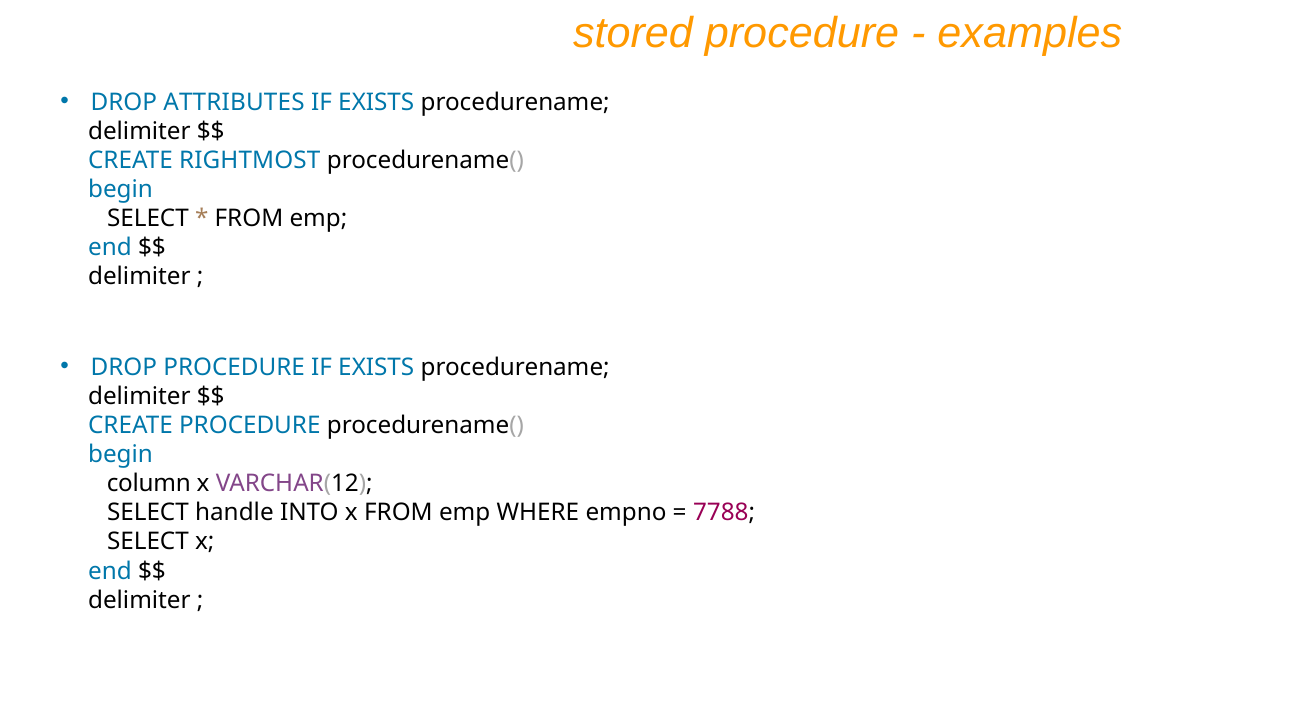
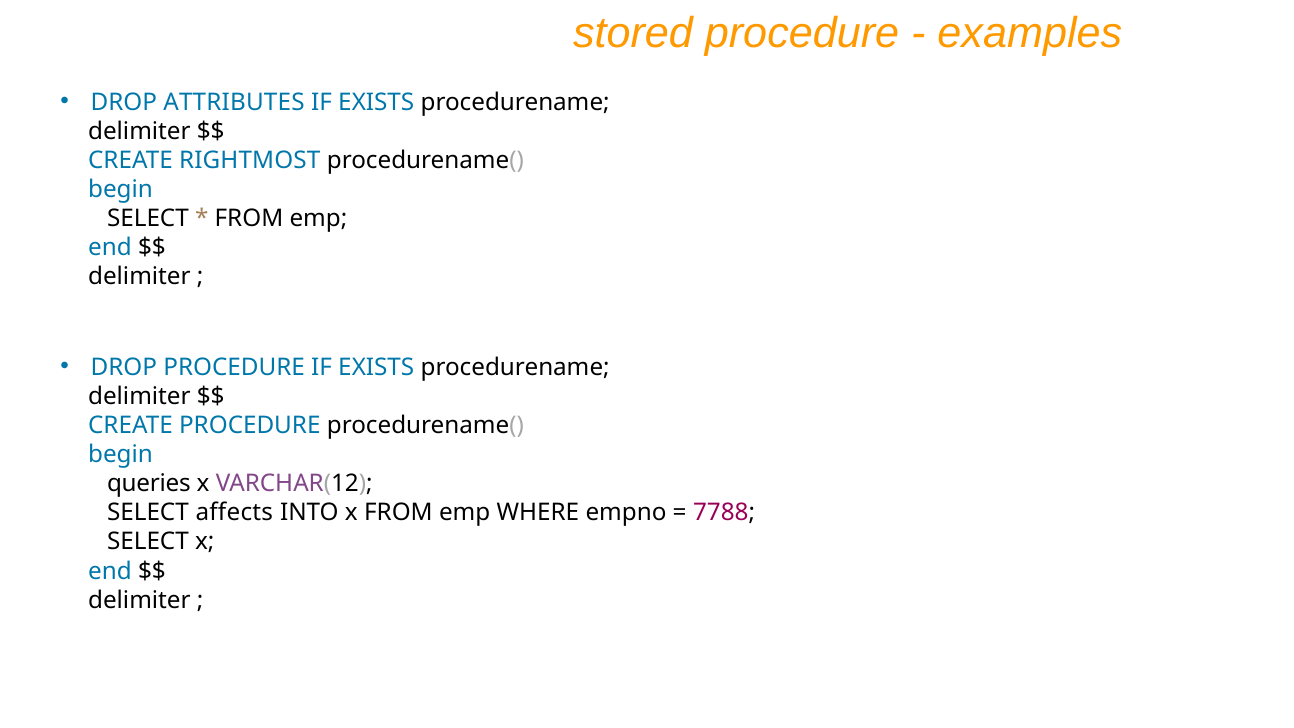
column: column -> queries (149, 484)
handle: handle -> affects (234, 513)
